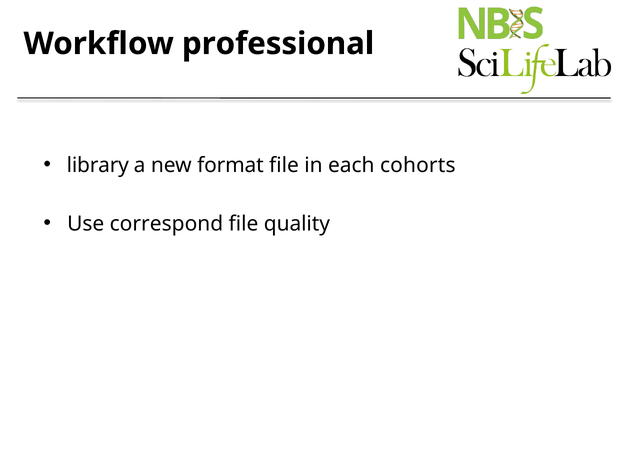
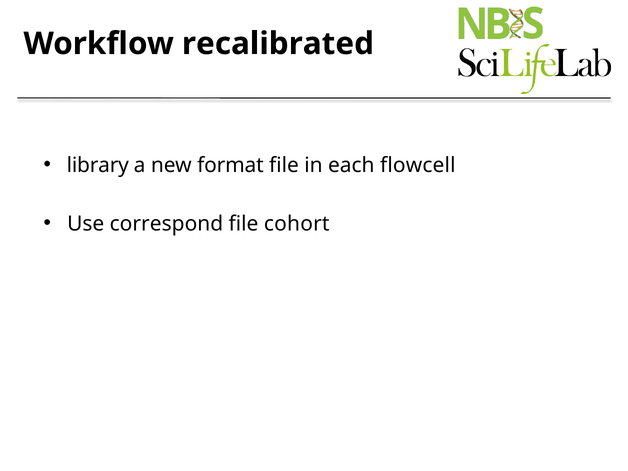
professional: professional -> recalibrated (278, 44)
cohorts: cohorts -> flowcell (418, 165)
quality: quality -> cohort (297, 224)
